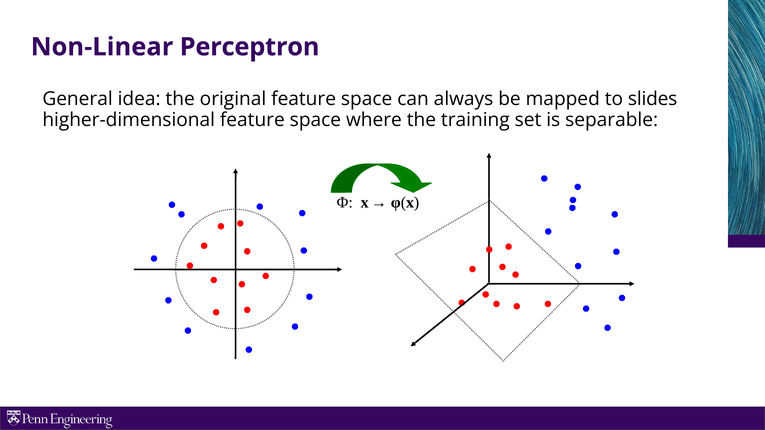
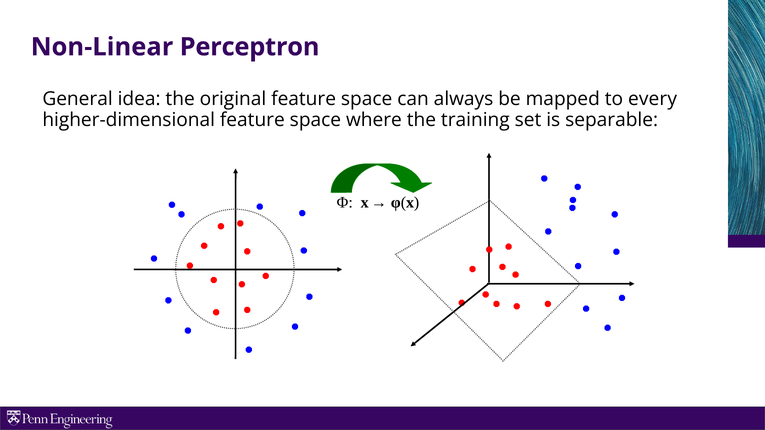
slides: slides -> every (652, 99)
